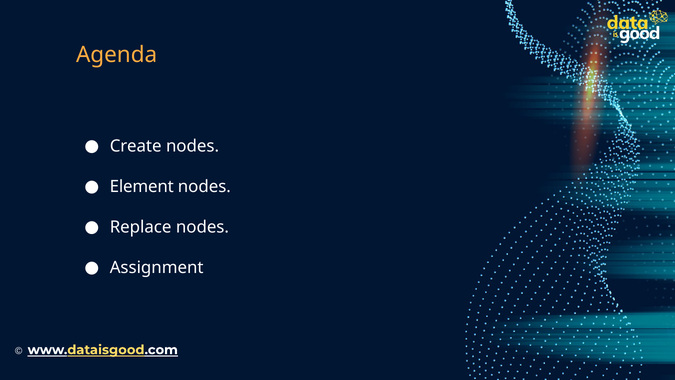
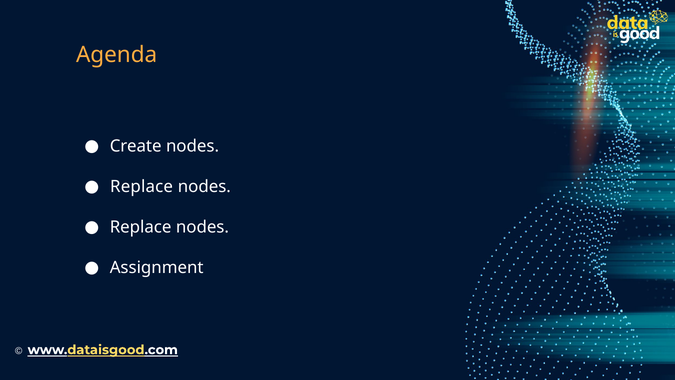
Element: Element -> Replace (142, 186)
